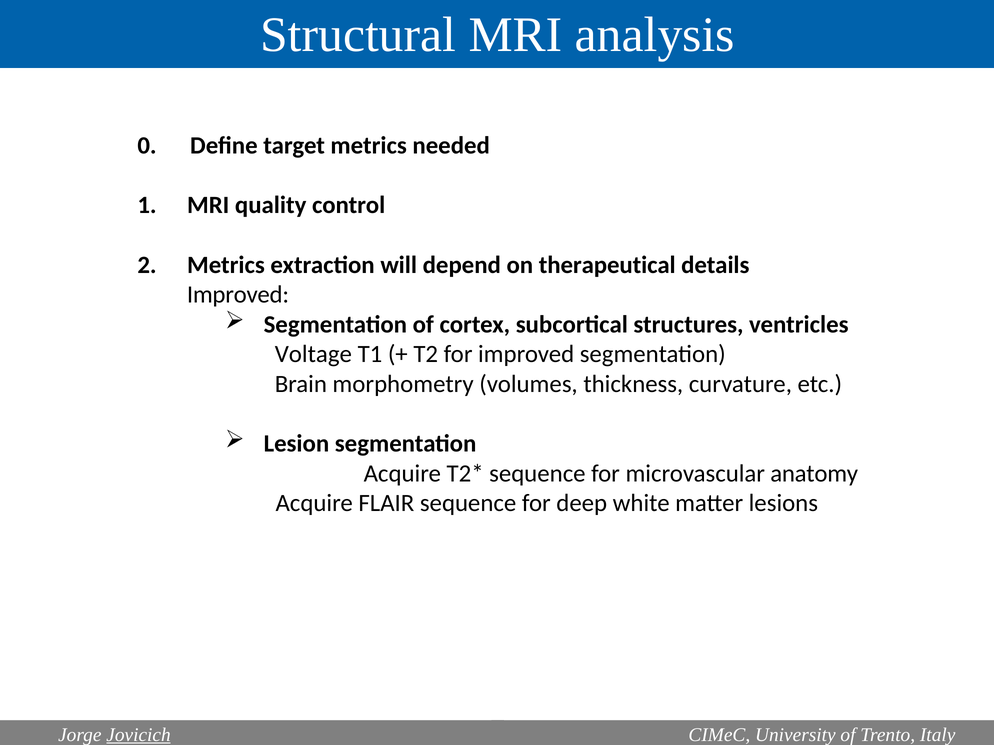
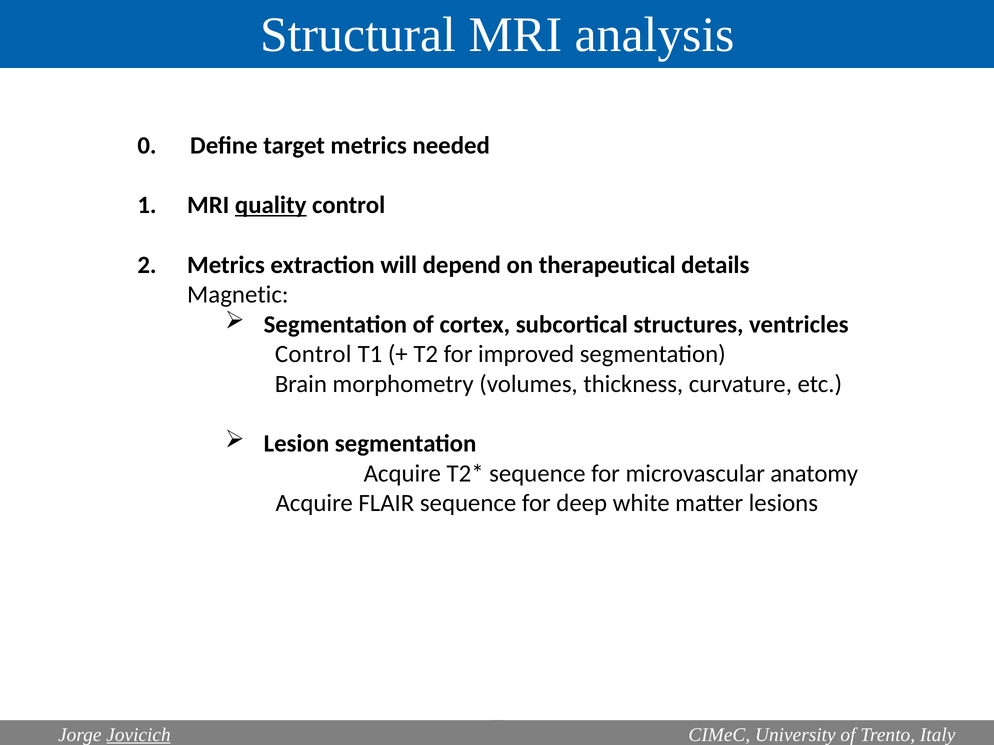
quality underline: none -> present (271, 205)
Improved: Improved -> Magnetic (238, 295)
Voltage: Voltage -> Control (313, 354)
